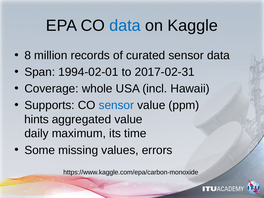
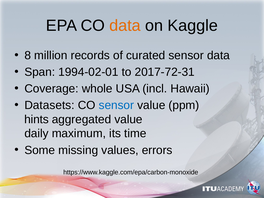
data colour: blue -> orange (125, 26)
2017-02-31: 2017-02-31 -> 2017-72-31 (165, 72)
Supports: Supports -> Datasets (49, 105)
